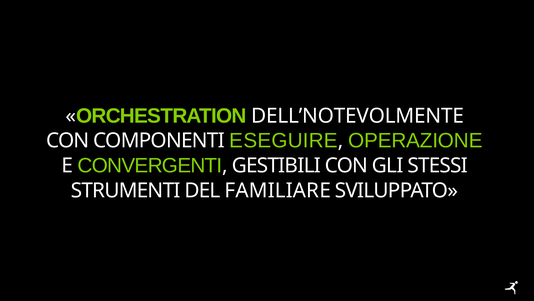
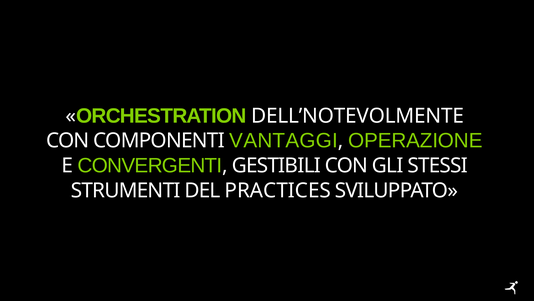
ESEGUIRE: ESEGUIRE -> VANTAGGI (284, 140)
FAMILIARE: FAMILIARE -> PRACTICES (278, 190)
